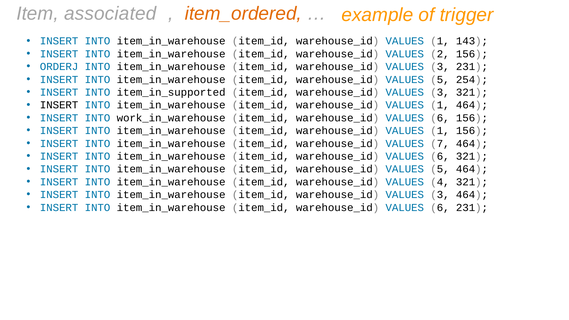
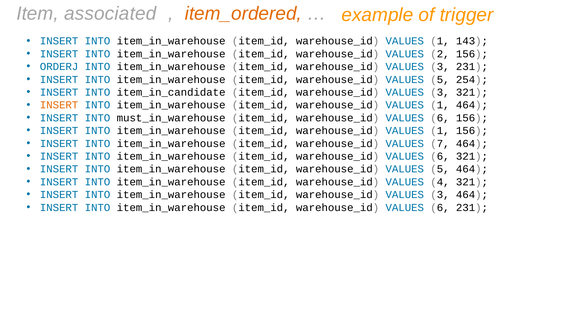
item_in_supported: item_in_supported -> item_in_candidate (171, 92)
INSERT colour: black -> orange (59, 105)
work_in_warehouse: work_in_warehouse -> must_in_warehouse (171, 118)
